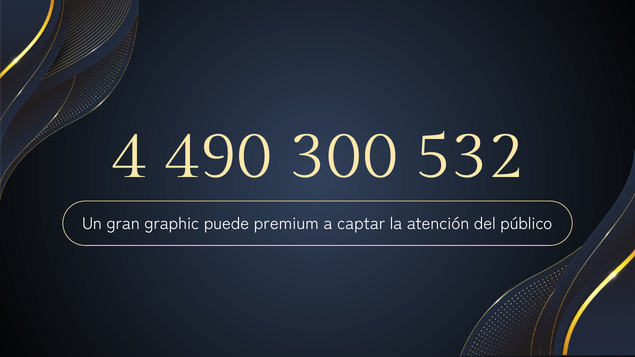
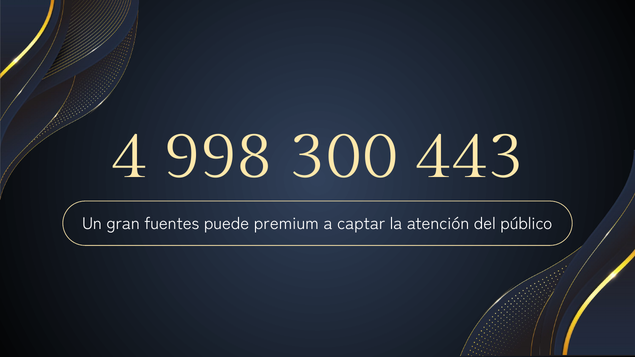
490: 490 -> 998 (218, 156)
532: 532 -> 443 (469, 156)
graphic: graphic -> fuentes (172, 224)
